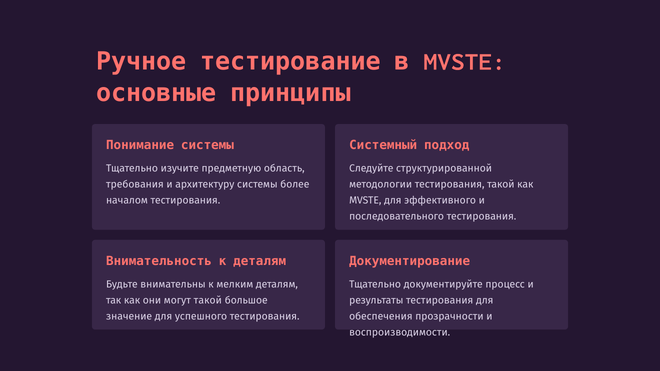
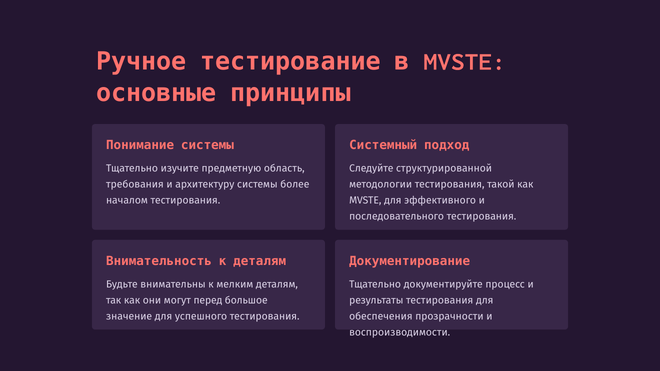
могут такой: такой -> перед (208, 300)
